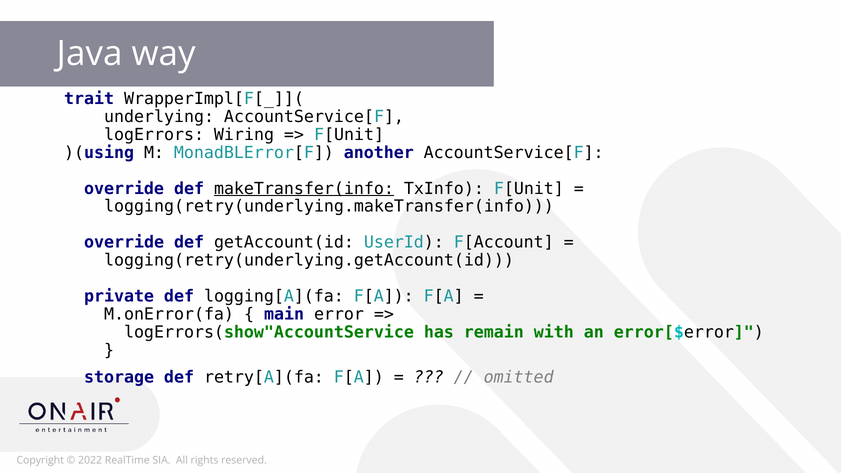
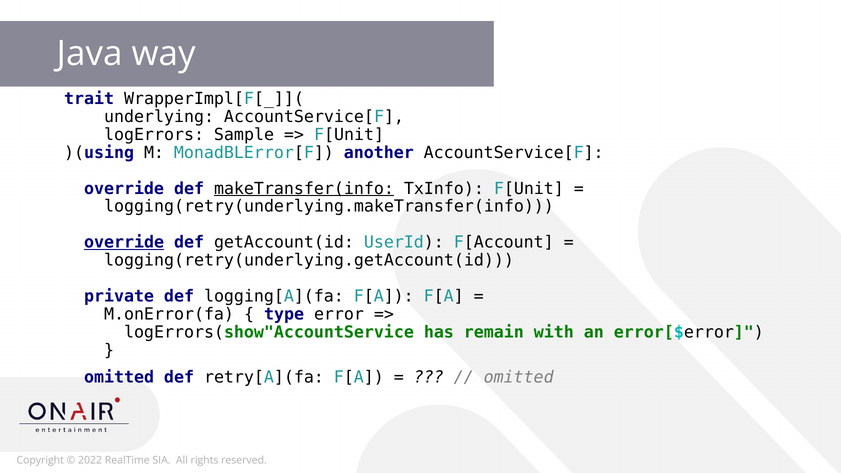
Wiring: Wiring -> Sample (244, 135)
override underline: none -> present (124, 242)
main: main -> type (284, 314)
storage: storage -> omitted (119, 377)
